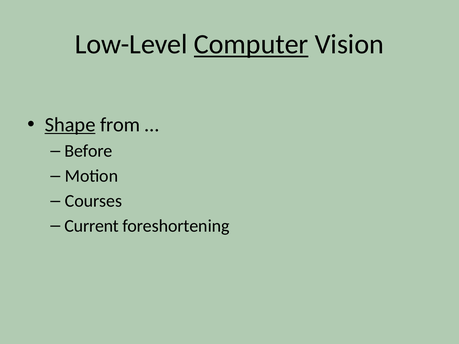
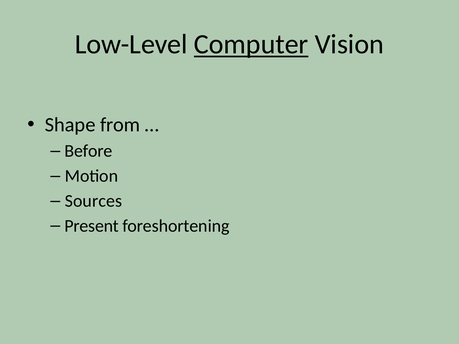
Shape underline: present -> none (70, 125)
Courses: Courses -> Sources (93, 201)
Current: Current -> Present (92, 226)
